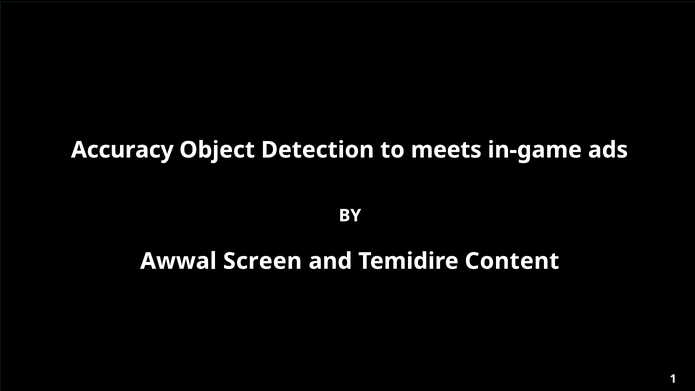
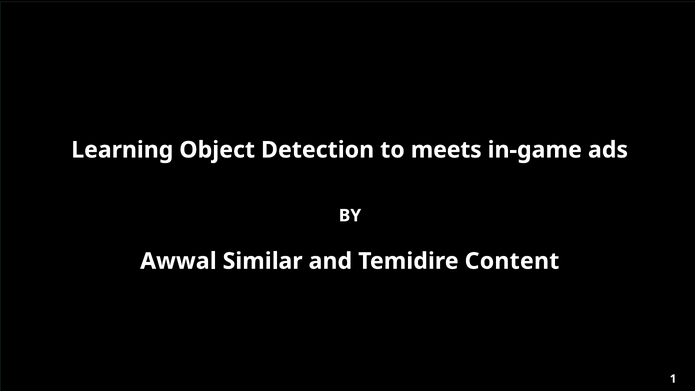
Accuracy: Accuracy -> Learning (122, 150)
Screen: Screen -> Similar (263, 261)
